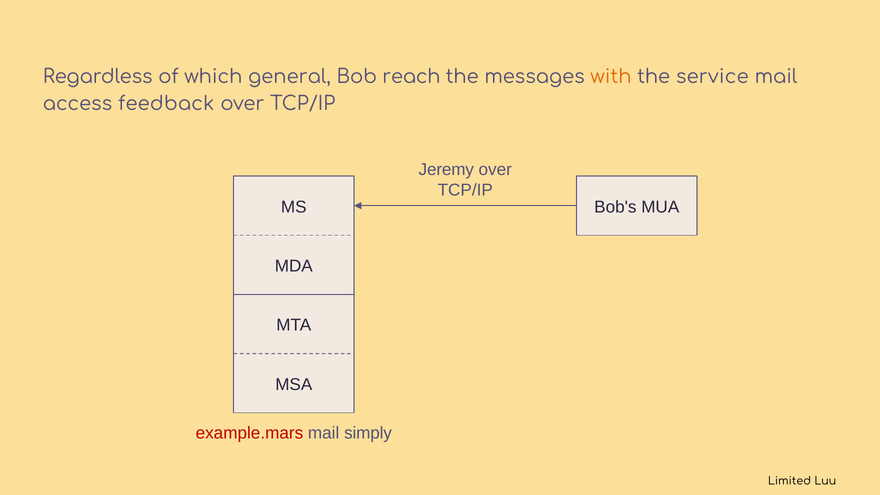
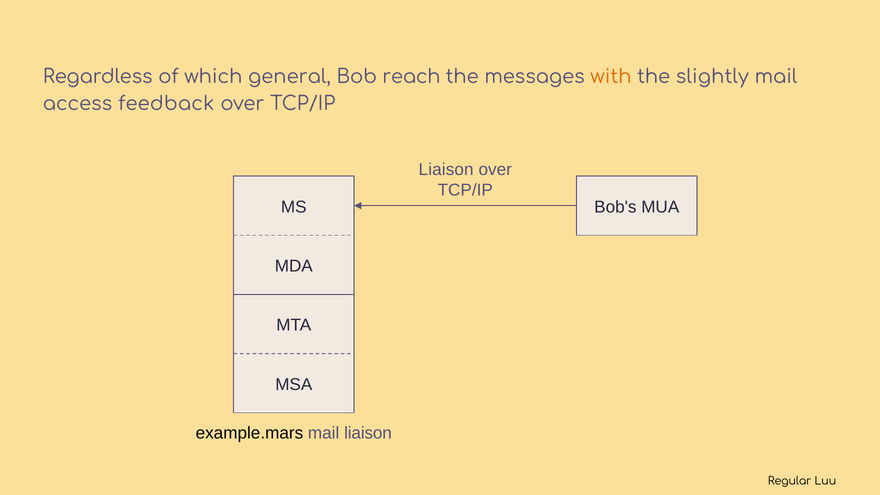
service: service -> slightly (712, 77)
Jeremy: Jeremy -> Liaison (446, 169)
example.mars colour: red -> black (249, 433)
mail simply: simply -> liaison (368, 433)
Limited: Limited -> Regular (790, 481)
